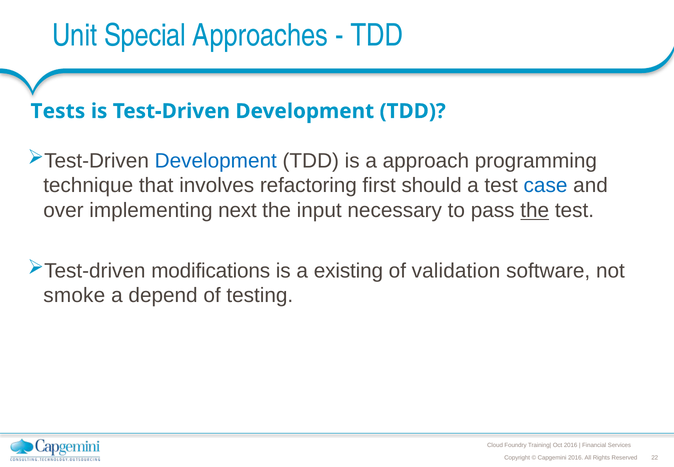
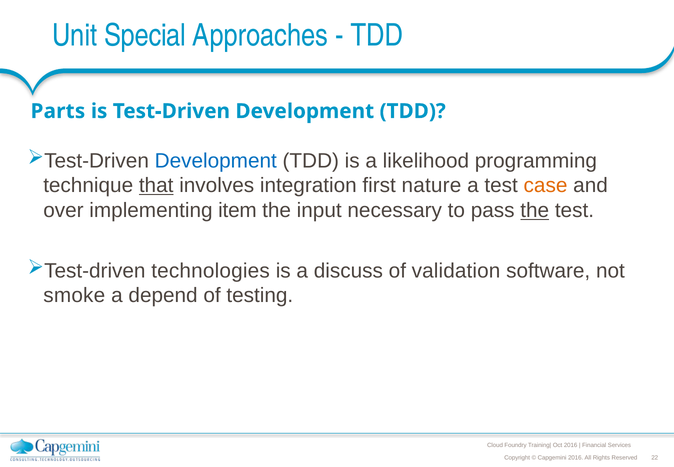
Tests: Tests -> Parts (58, 111)
approach: approach -> likelihood (426, 161)
that underline: none -> present (156, 185)
refactoring: refactoring -> integration (308, 185)
should: should -> nature (431, 185)
case colour: blue -> orange (546, 185)
next: next -> item (237, 210)
modifications: modifications -> technologies (211, 270)
existing: existing -> discuss (348, 270)
